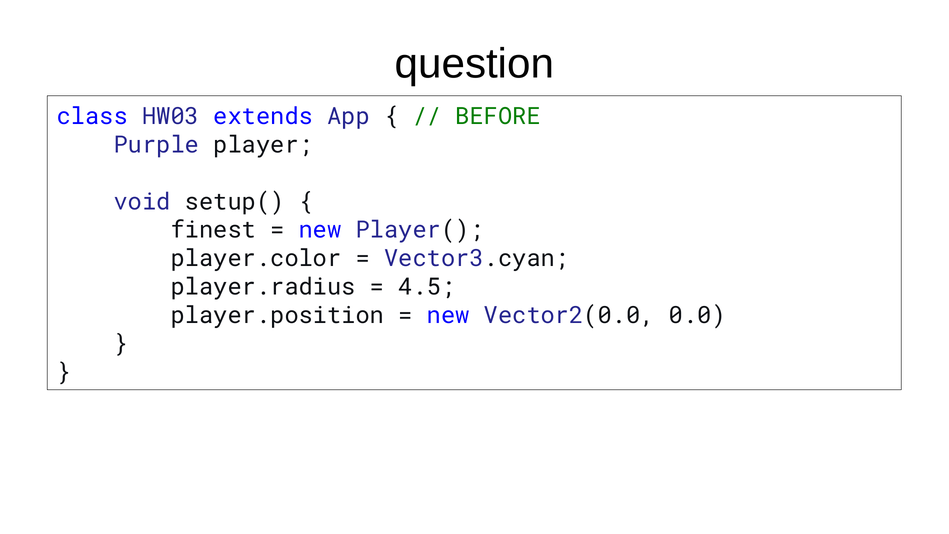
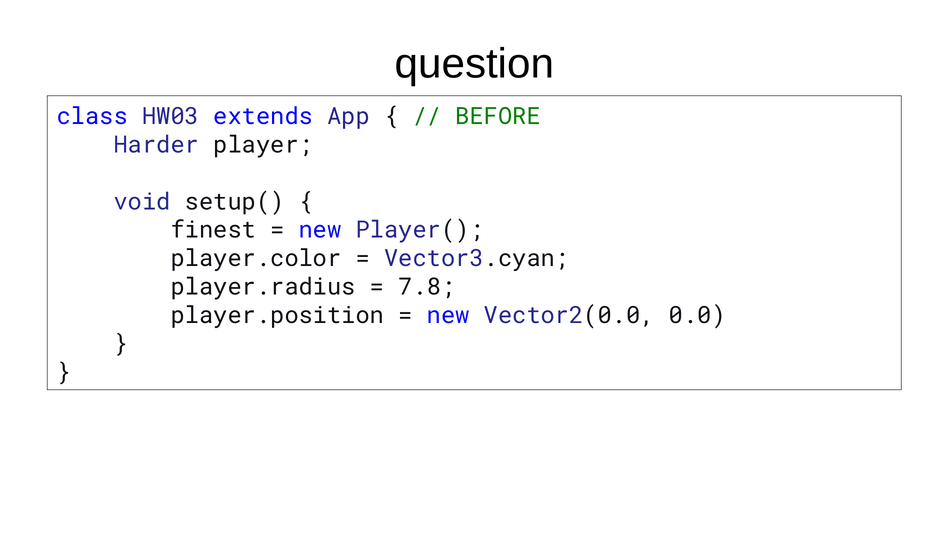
Purple: Purple -> Harder (156, 145)
4.5: 4.5 -> 7.8 (427, 287)
